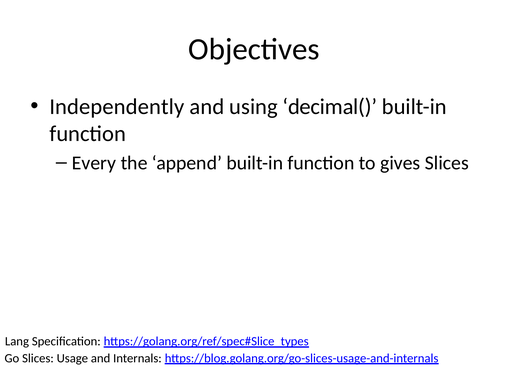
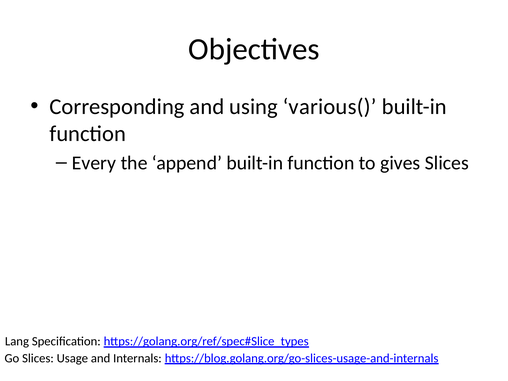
Independently: Independently -> Corresponding (117, 107)
decimal(: decimal( -> various( (330, 107)
